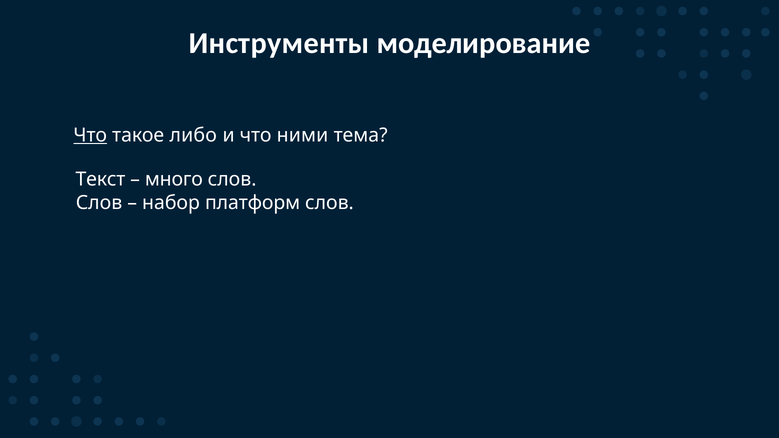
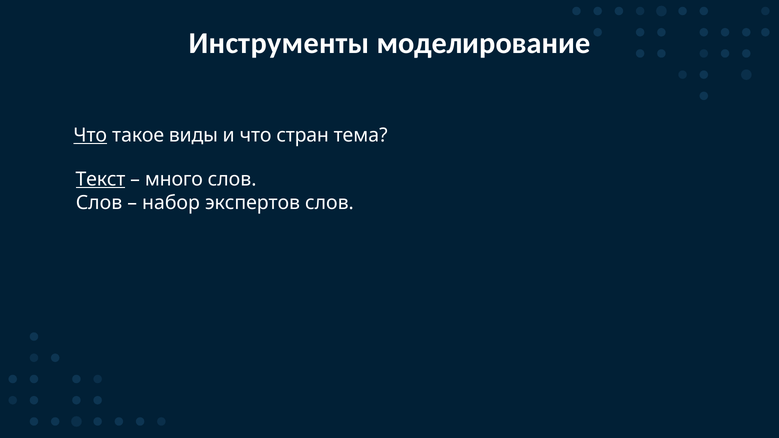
либо: либо -> виды (193, 135)
ними: ними -> стран (303, 135)
Текст underline: none -> present (100, 179)
платформ: платформ -> экспертов (253, 203)
